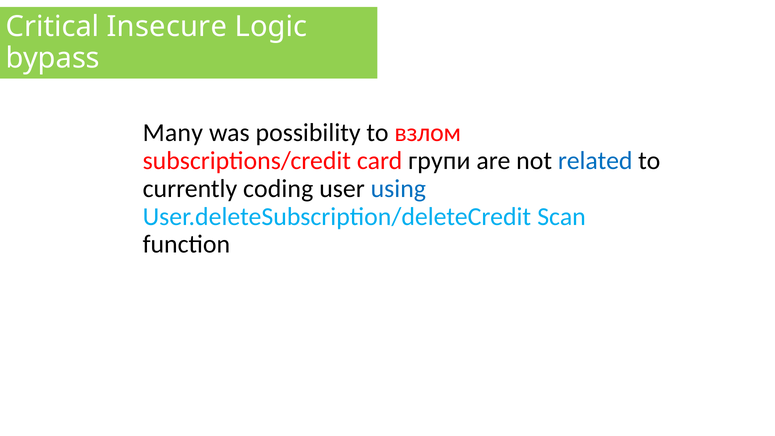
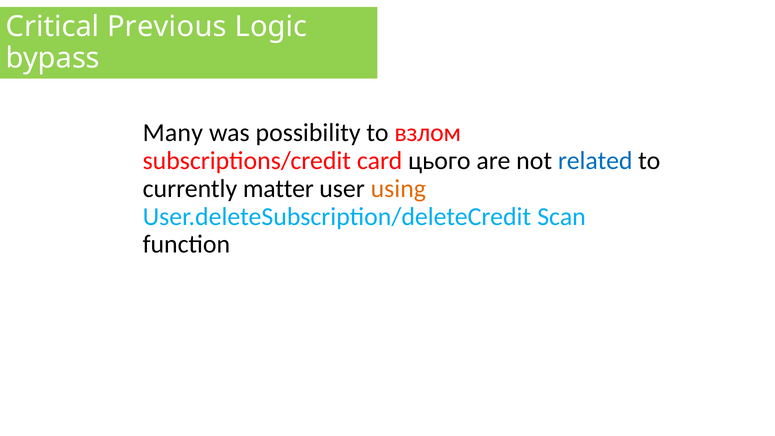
Insecure: Insecure -> Previous (167, 27)
групи: групи -> цього (439, 161)
coding: coding -> matter (278, 189)
using colour: blue -> orange (398, 189)
